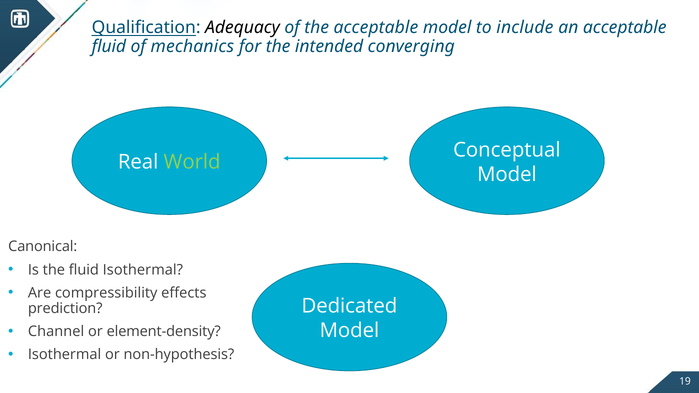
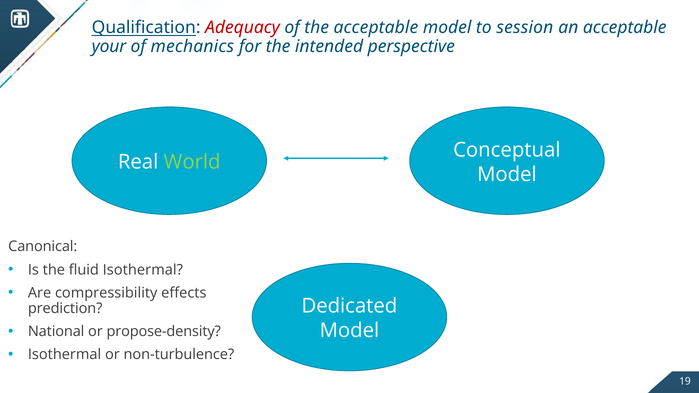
Adequacy colour: black -> red (242, 28)
include: include -> session (525, 28)
fluid: fluid -> your (109, 47)
converging: converging -> perspective (411, 47)
Channel: Channel -> National (56, 332)
element-density: element-density -> propose-density (164, 332)
non-hypothesis: non-hypothesis -> non-turbulence (179, 355)
